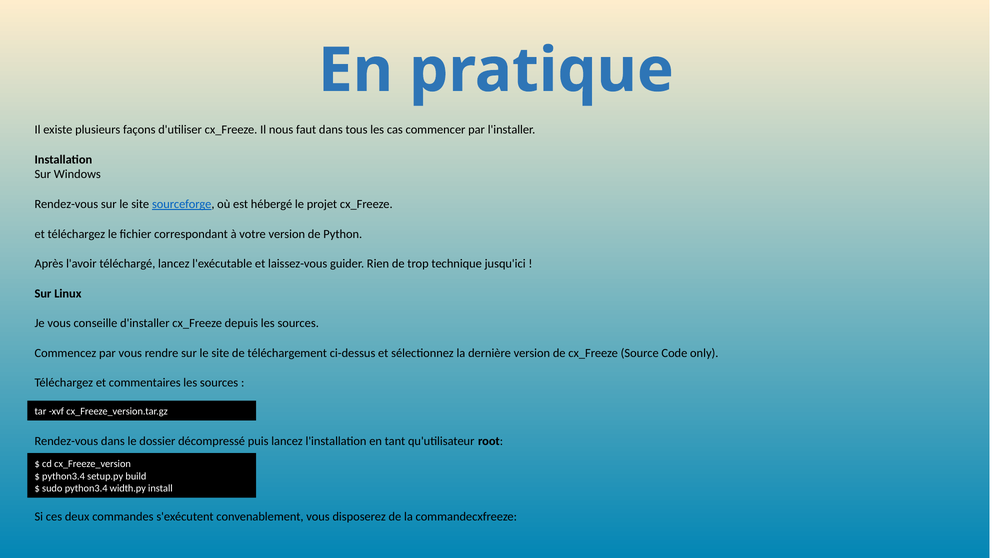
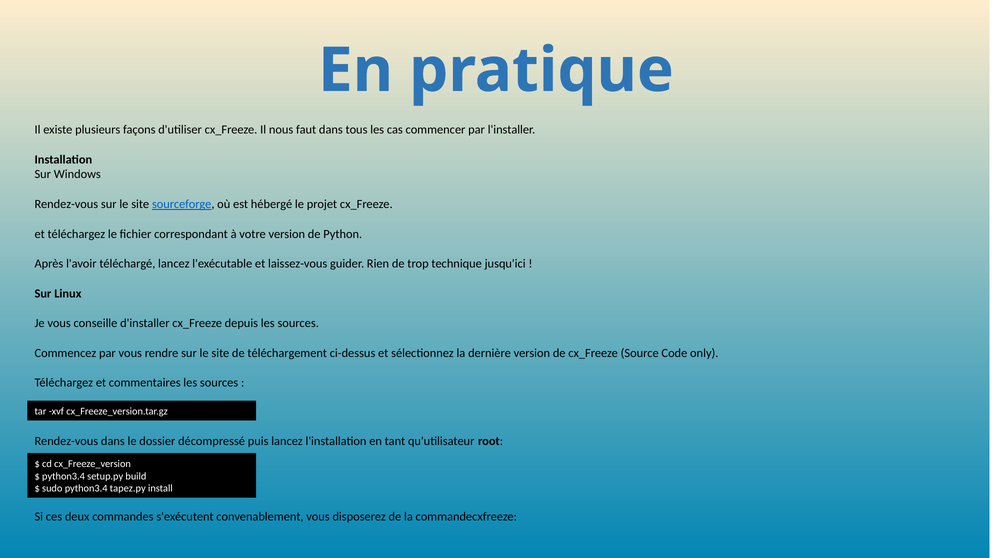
width.py: width.py -> tapez.py (128, 489)
